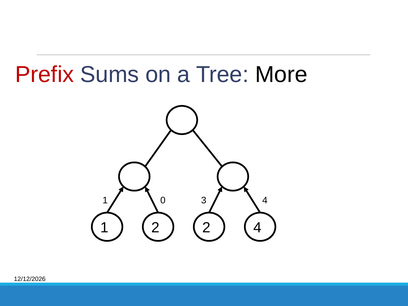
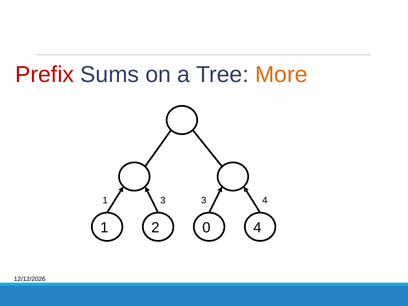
More colour: black -> orange (281, 75)
1 0: 0 -> 3 (163, 200)
2 2: 2 -> 0 (206, 228)
